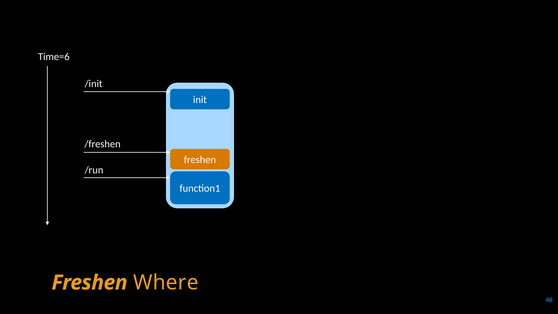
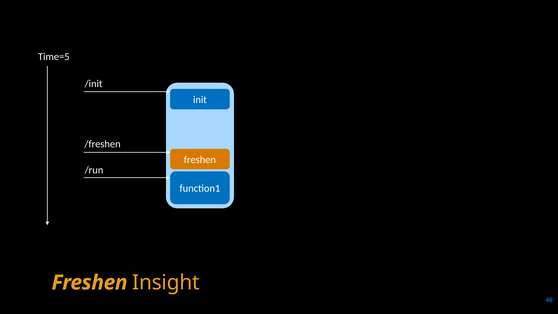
Time=6: Time=6 -> Time=5 (54, 57)
Where: Where -> Insight (166, 282)
